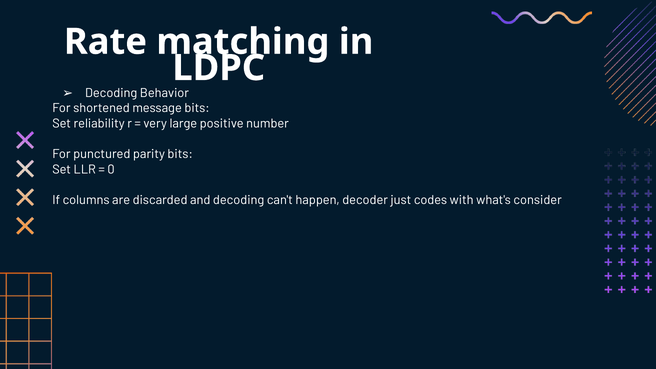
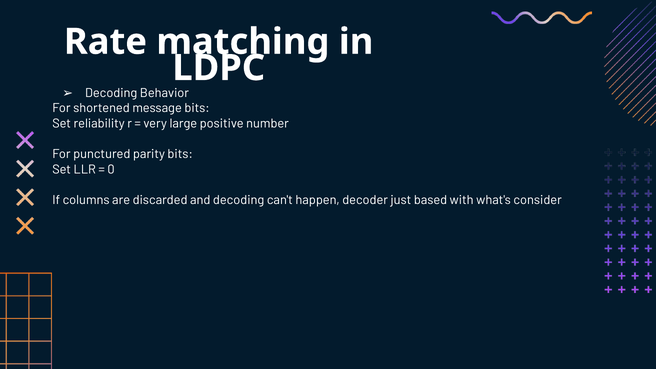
codes: codes -> based (431, 200)
